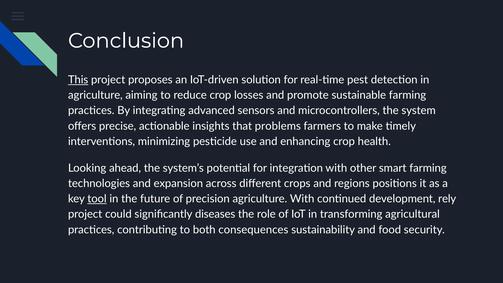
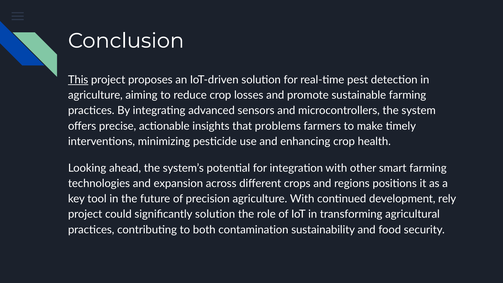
tool underline: present -> none (97, 199)
significantly diseases: diseases -> solution (215, 214)
consequences: consequences -> contamination (253, 230)
